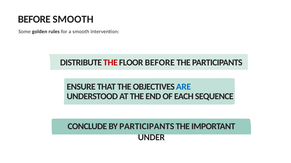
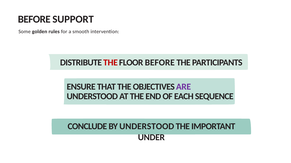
BEFORE SMOOTH: SMOOTH -> SUPPORT (73, 19)
ARE colour: blue -> purple (184, 87)
BY PARTICIPANTS: PARTICIPANTS -> UNDERSTOOD (147, 127)
